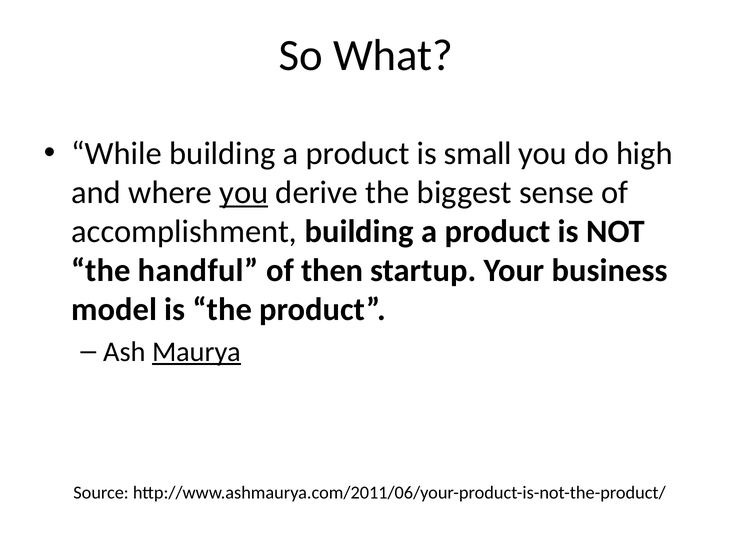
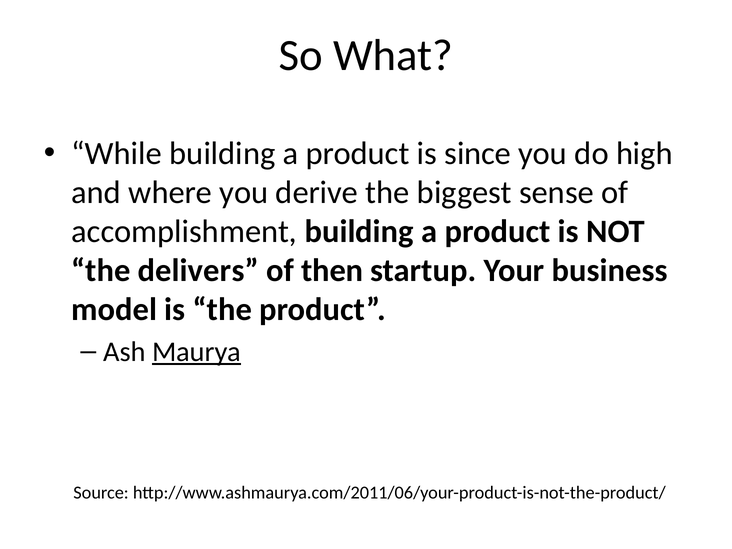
small: small -> since (478, 154)
you underline: present -> none (244, 193)
handful: handful -> delivers (198, 271)
